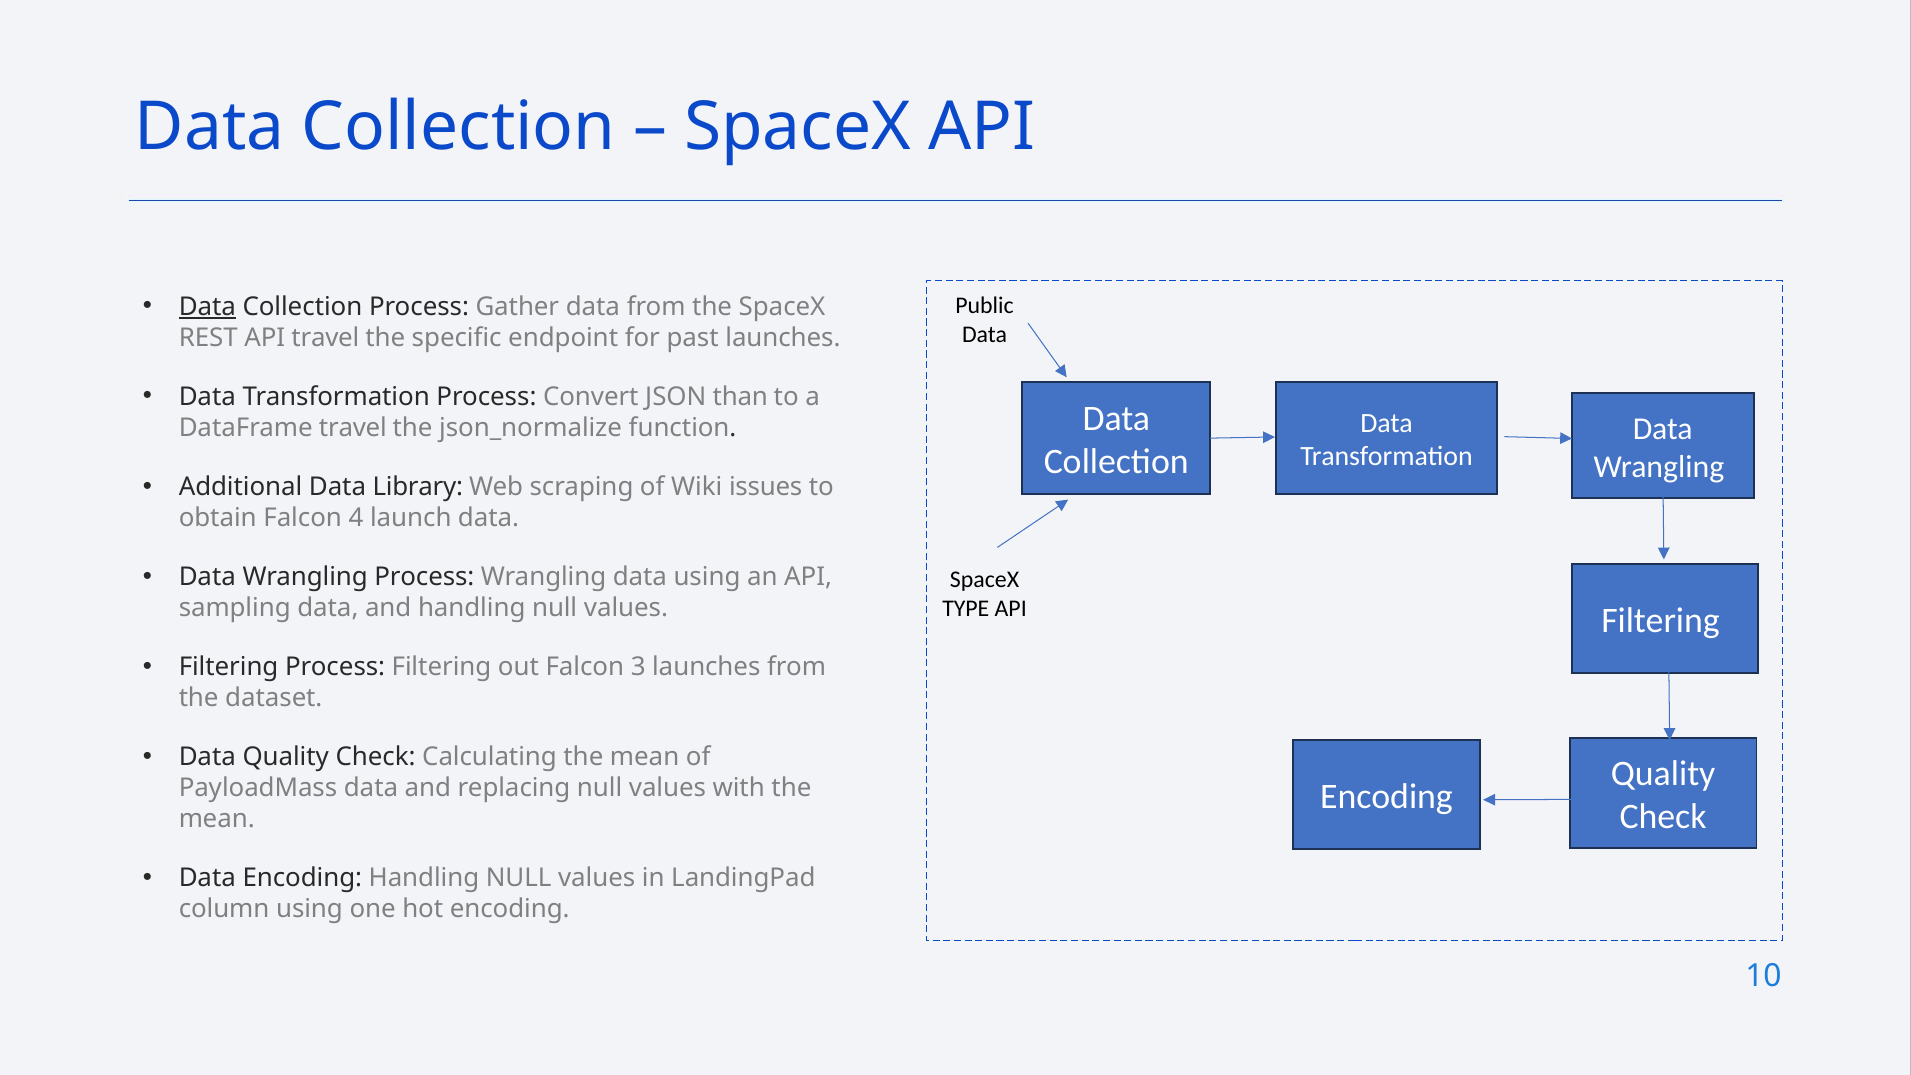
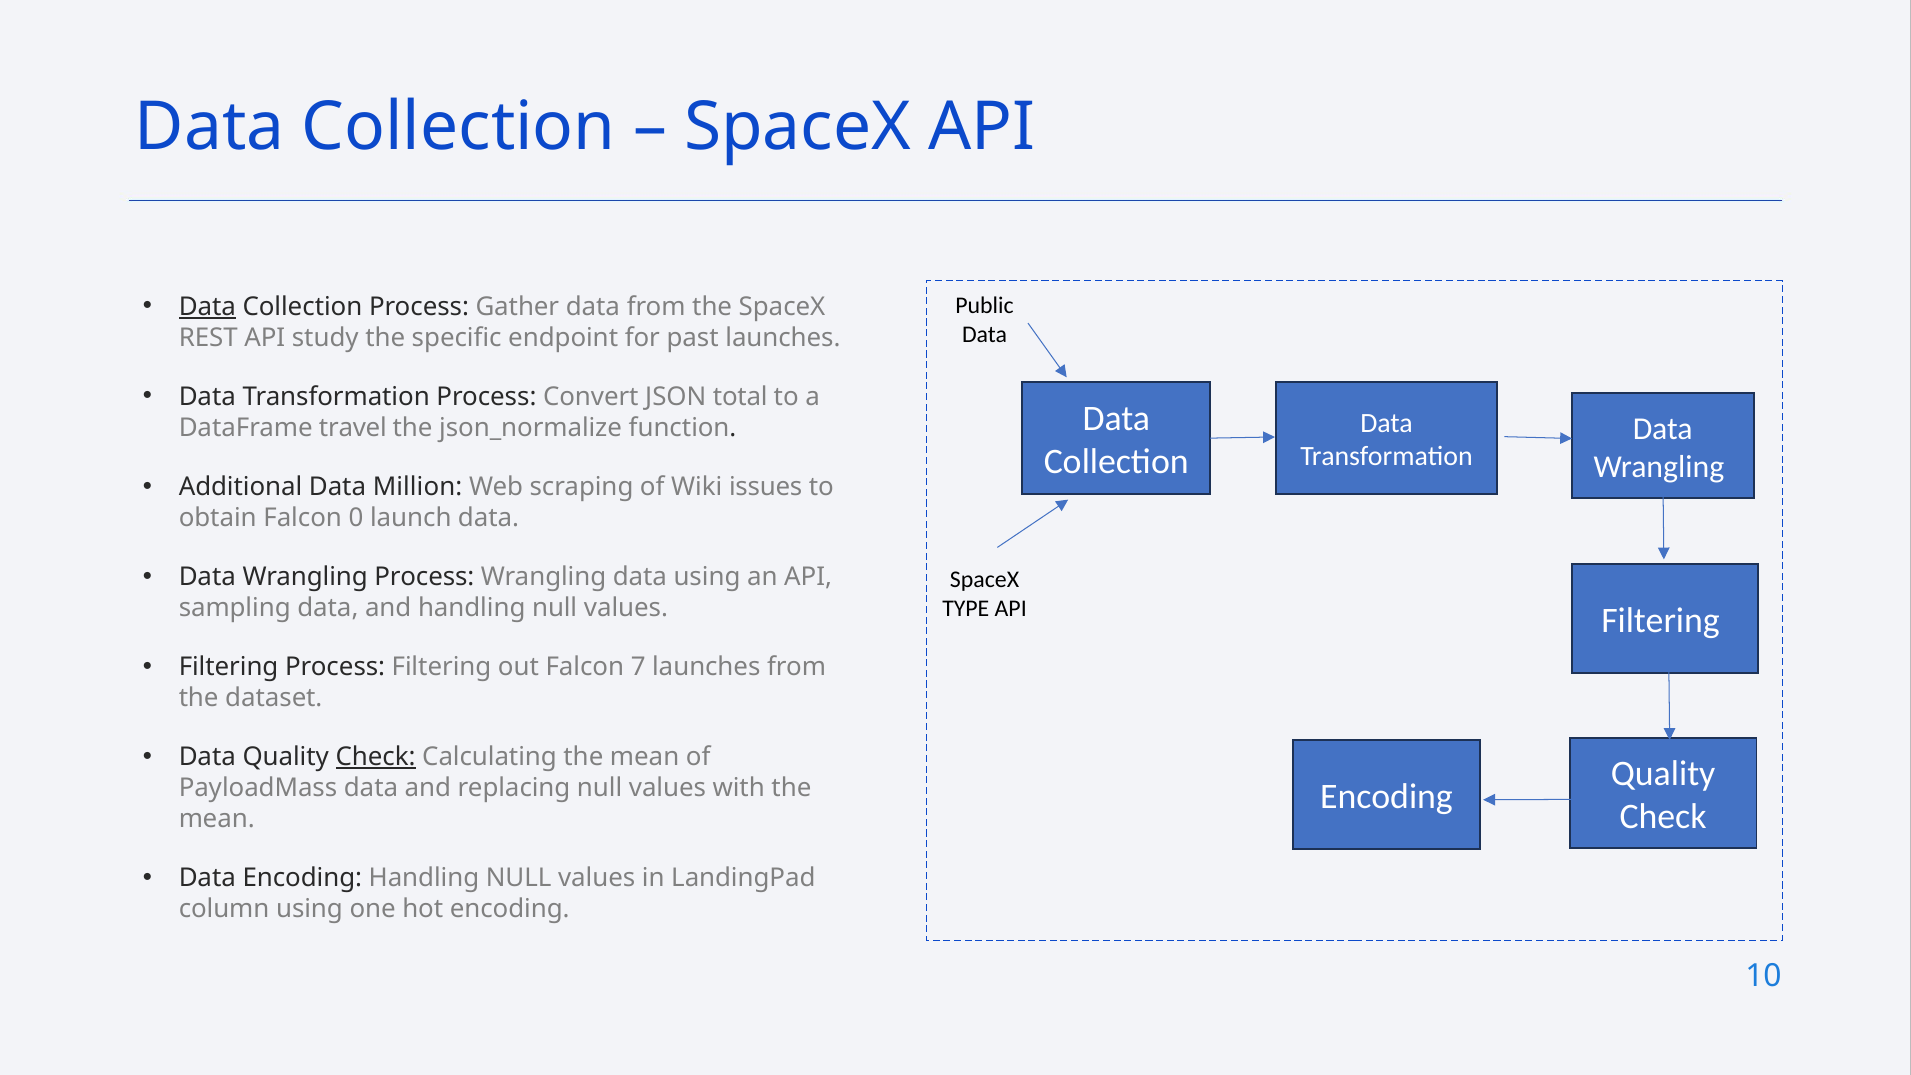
API travel: travel -> study (325, 338)
than: than -> total (740, 397)
Library: Library -> Million (418, 487)
4: 4 -> 0 (356, 518)
3: 3 -> 7 (638, 667)
Check underline: none -> present (376, 757)
